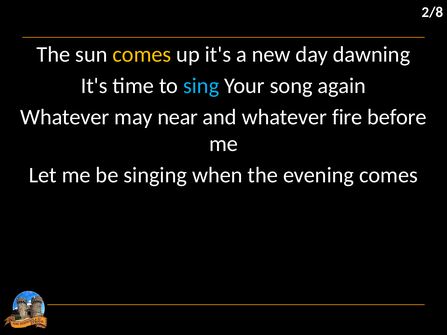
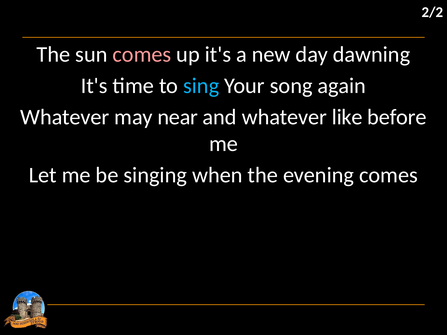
2/8: 2/8 -> 2/2 (432, 12)
comes colour: yellow -> pink (142, 55)
fire: fire -> like (347, 117)
